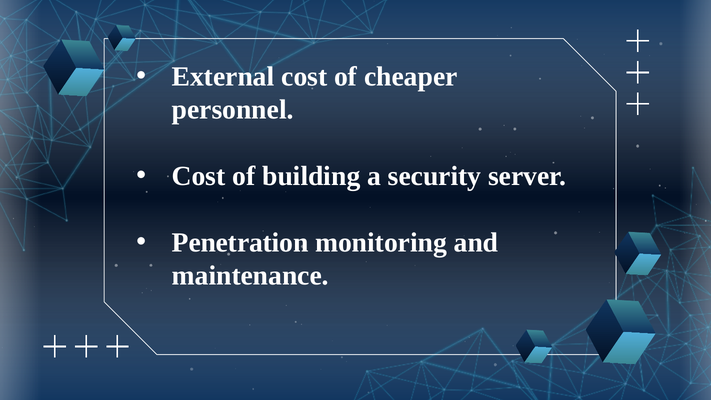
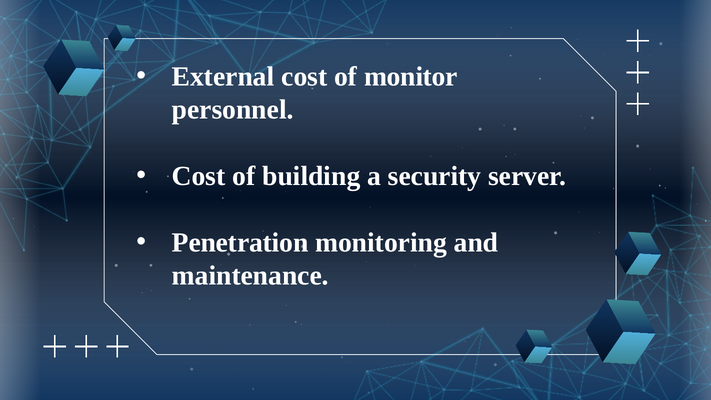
cheaper: cheaper -> monitor (411, 76)
